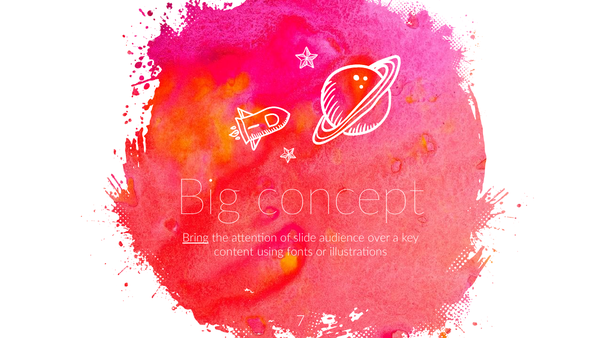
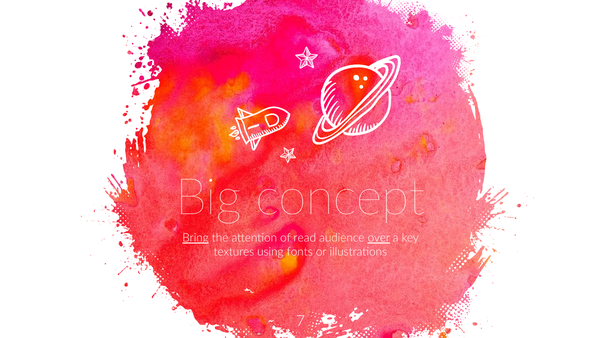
slide: slide -> read (305, 238)
over underline: none -> present (379, 238)
content: content -> textures (234, 252)
